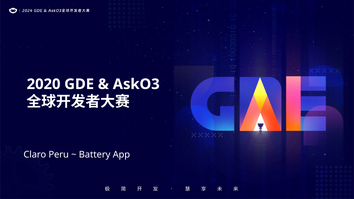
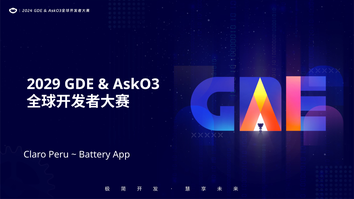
2020: 2020 -> 2029 (44, 84)
